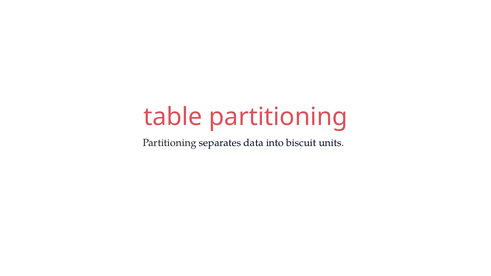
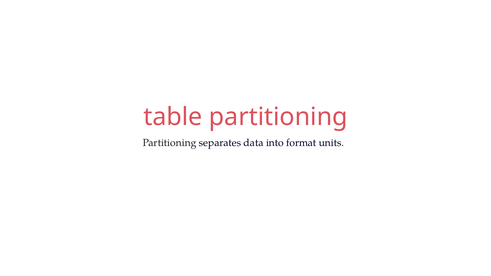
biscuit: biscuit -> format (301, 143)
